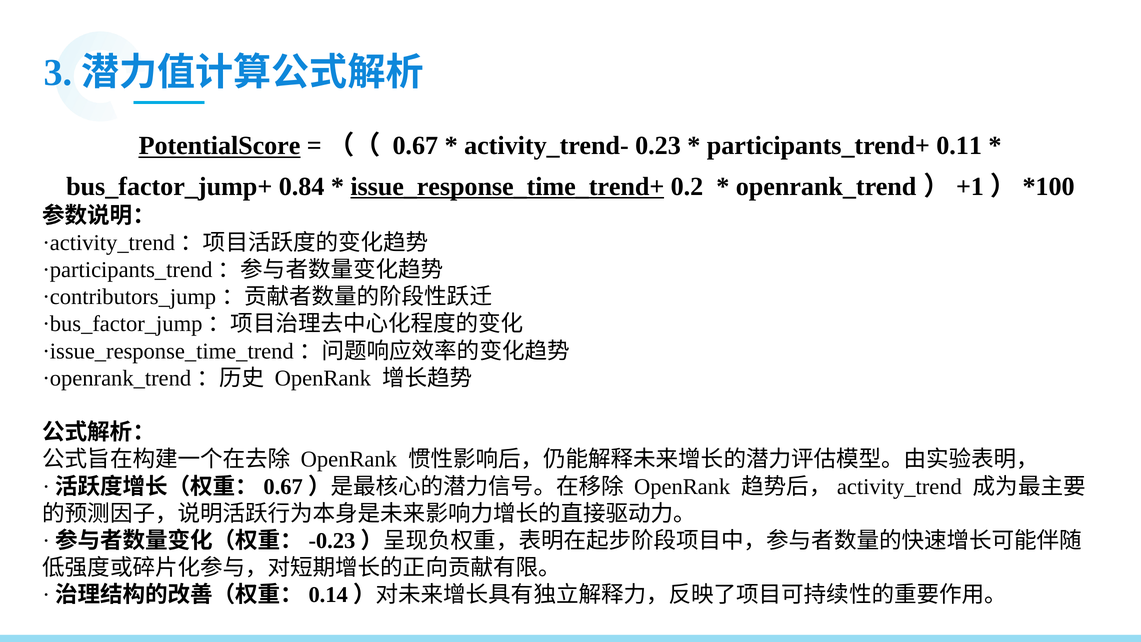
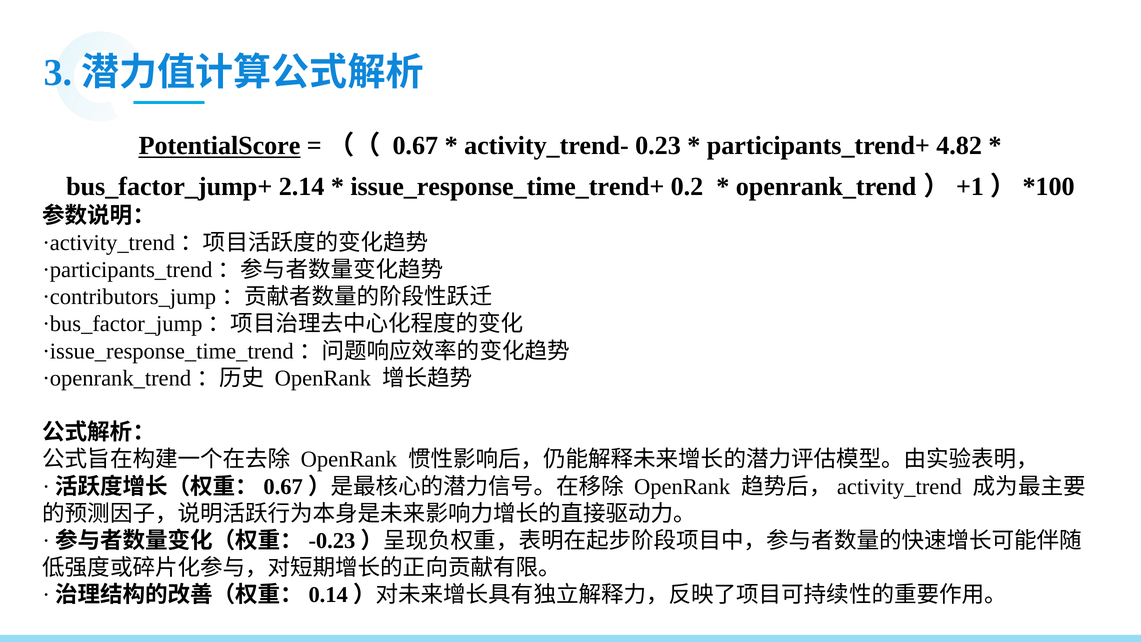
0.11: 0.11 -> 4.82 (959, 146)
0.84: 0.84 -> 2.14 (302, 187)
issue_response_time_trend+ underline: present -> none (507, 187)
